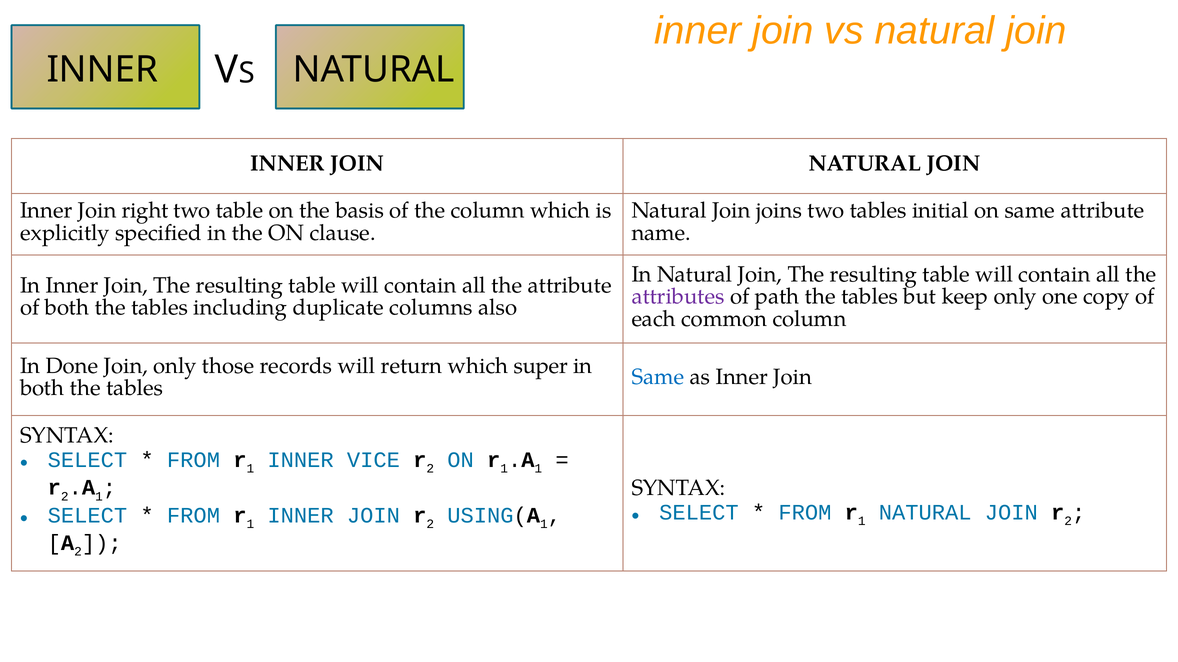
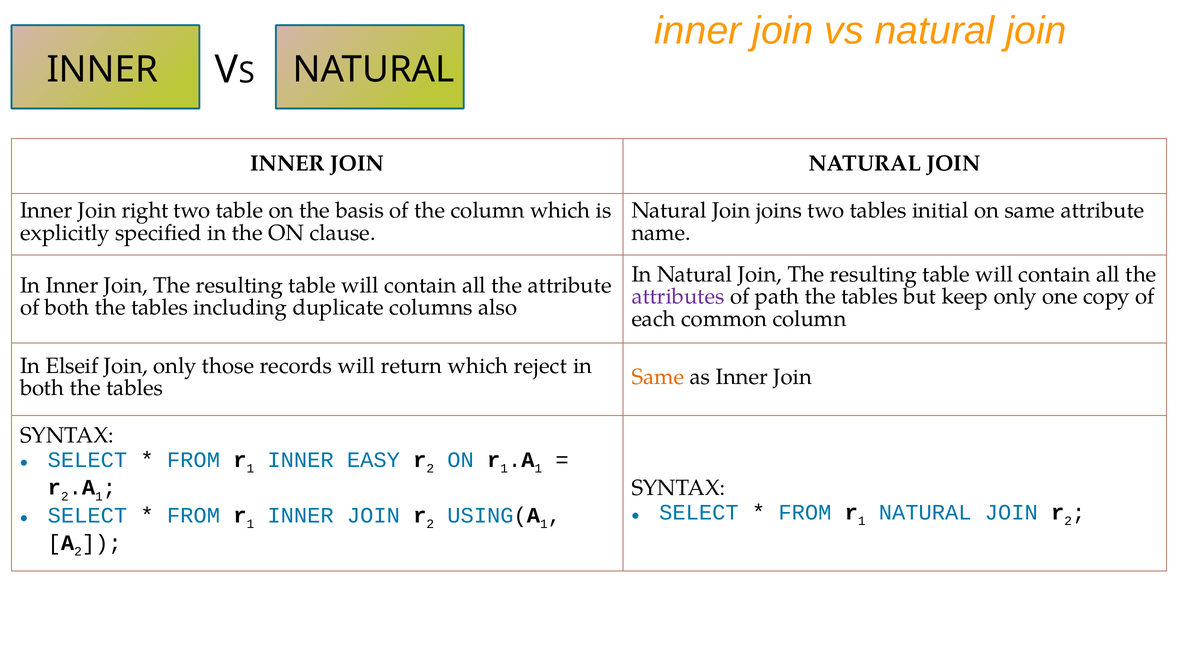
Done: Done -> Elseif (72, 366)
super: super -> reject (541, 366)
Same colour: blue -> orange (658, 377)
VICE: VICE -> EASY (373, 460)
